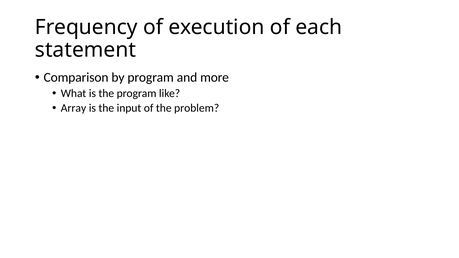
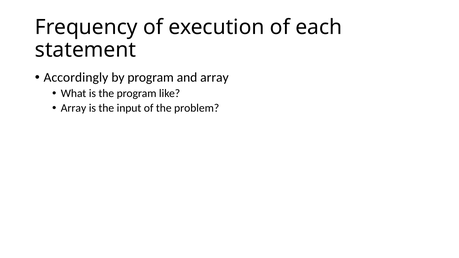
Comparison: Comparison -> Accordingly (76, 78)
and more: more -> array (214, 78)
